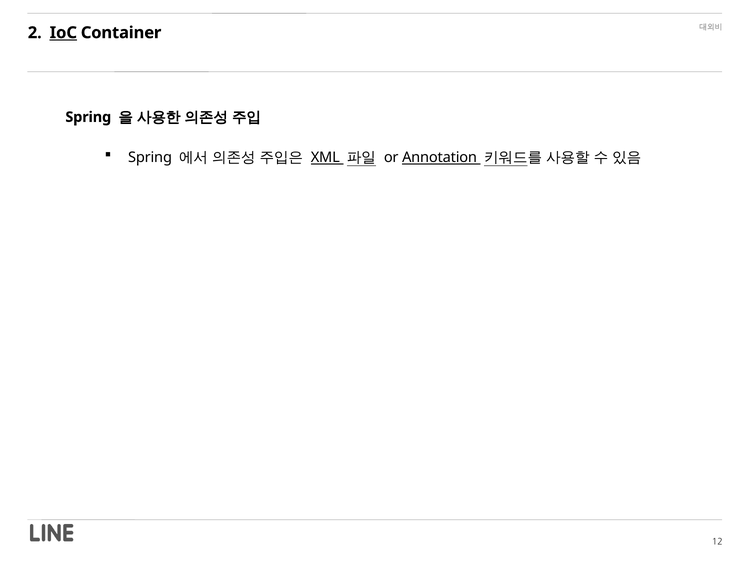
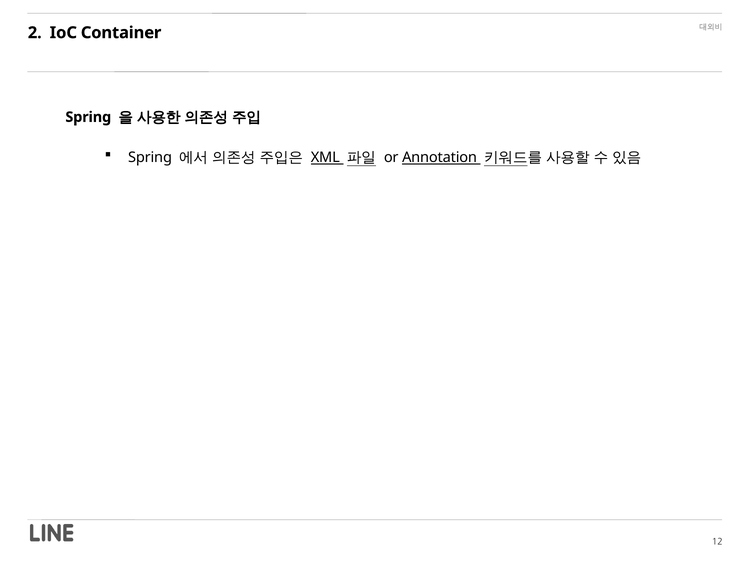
IoC underline: present -> none (63, 33)
